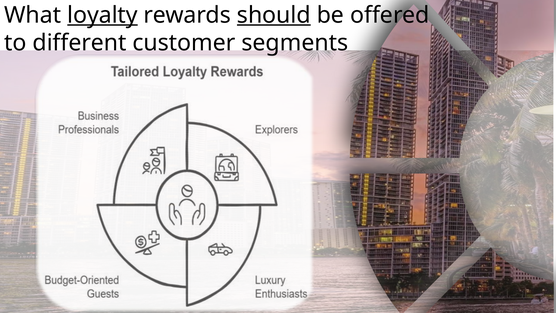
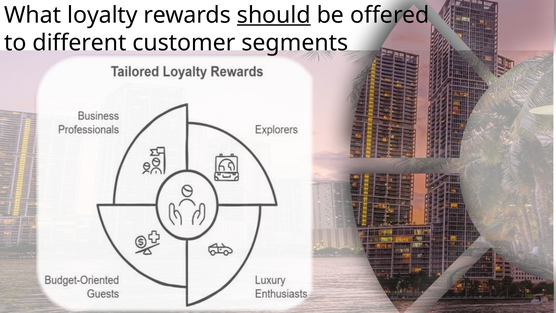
loyalty underline: present -> none (102, 15)
